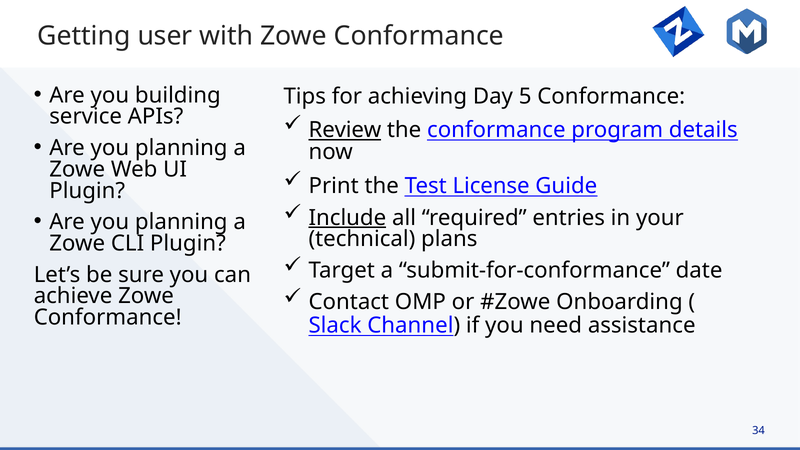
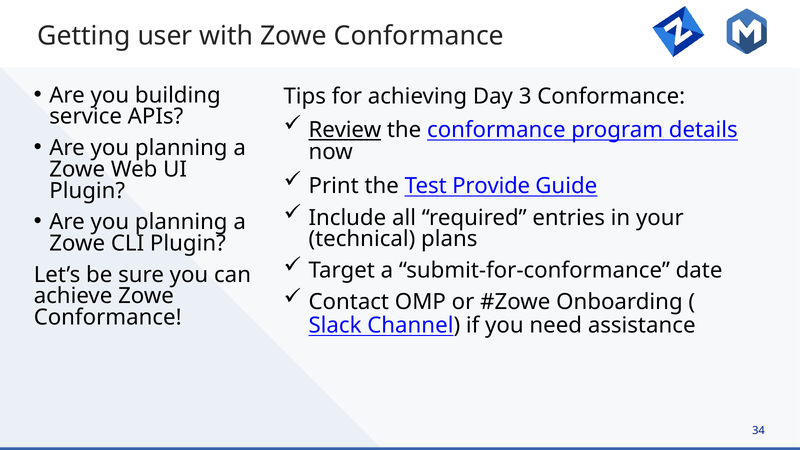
5: 5 -> 3 (525, 96)
License: License -> Provide (491, 186)
Include underline: present -> none (347, 218)
